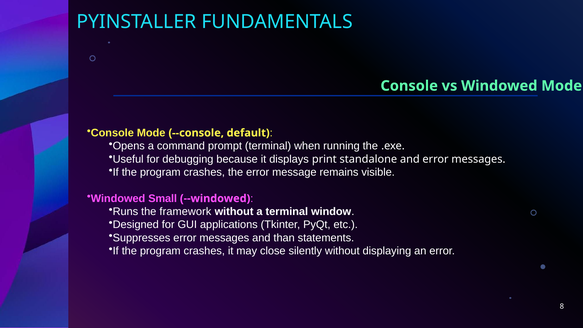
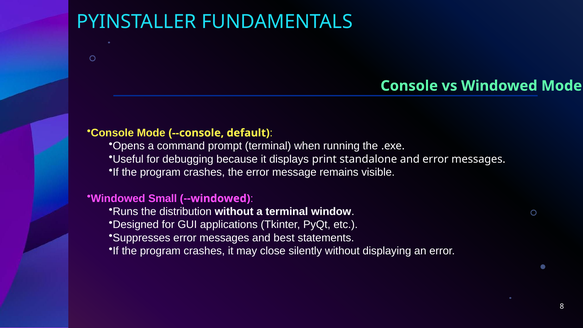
framework: framework -> distribution (186, 212)
than: than -> best (284, 238)
